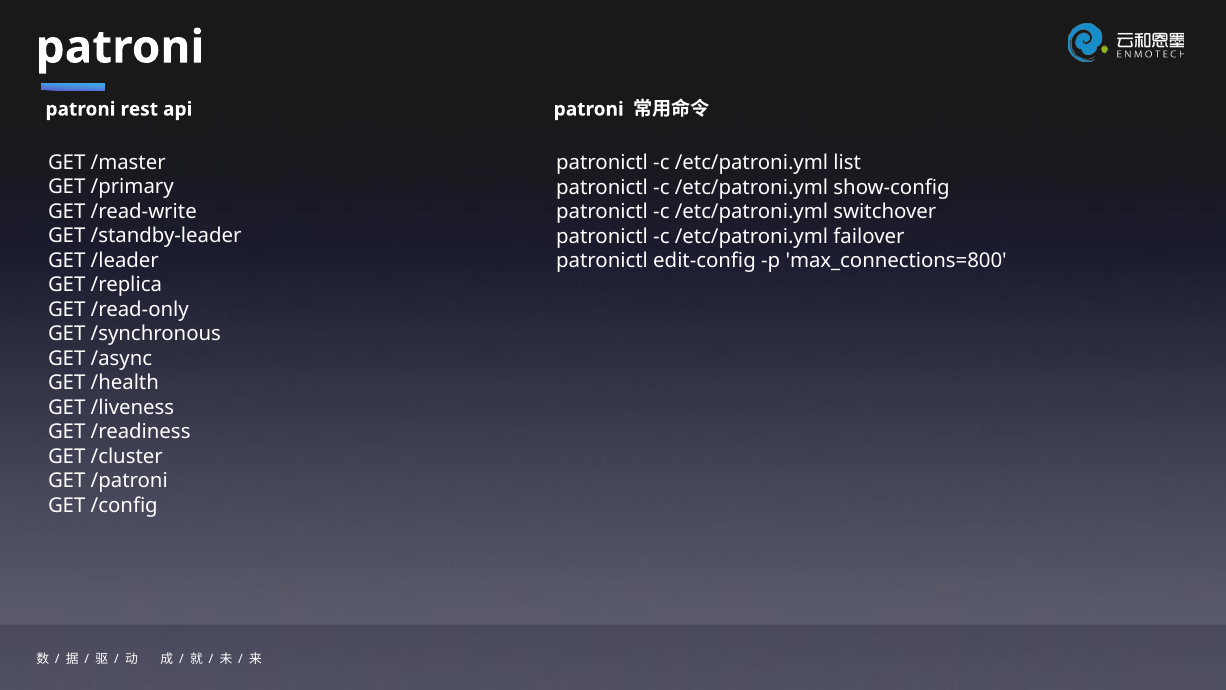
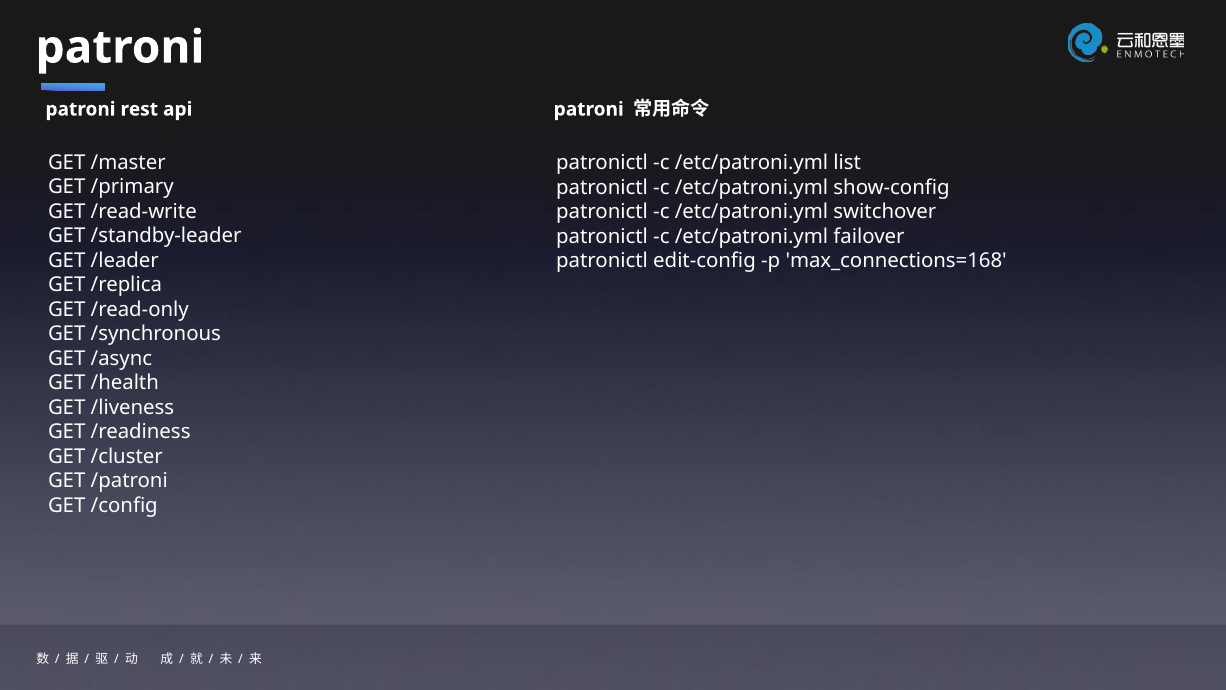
max_connections=800: max_connections=800 -> max_connections=168 (896, 261)
